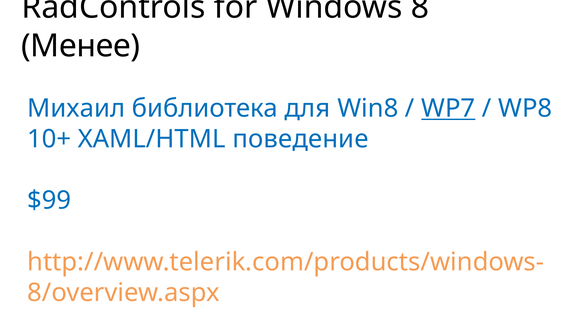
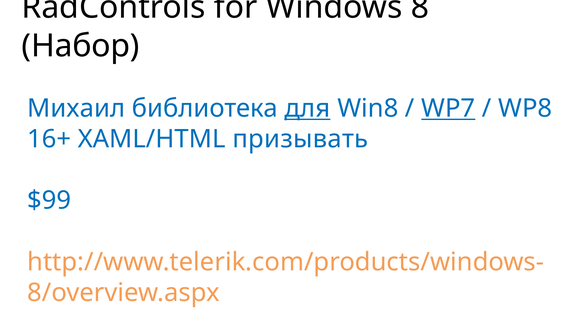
Менее: Менее -> Набор (80, 46)
для underline: none -> present (307, 108)
10+: 10+ -> 16+ (49, 139)
поведение: поведение -> призывать (300, 139)
